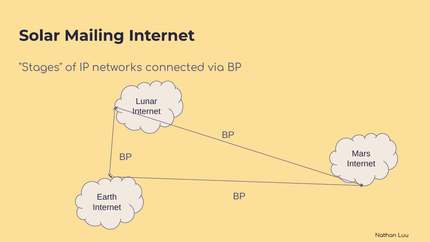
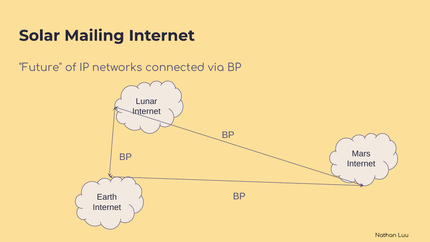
Stages: Stages -> Future (40, 68)
